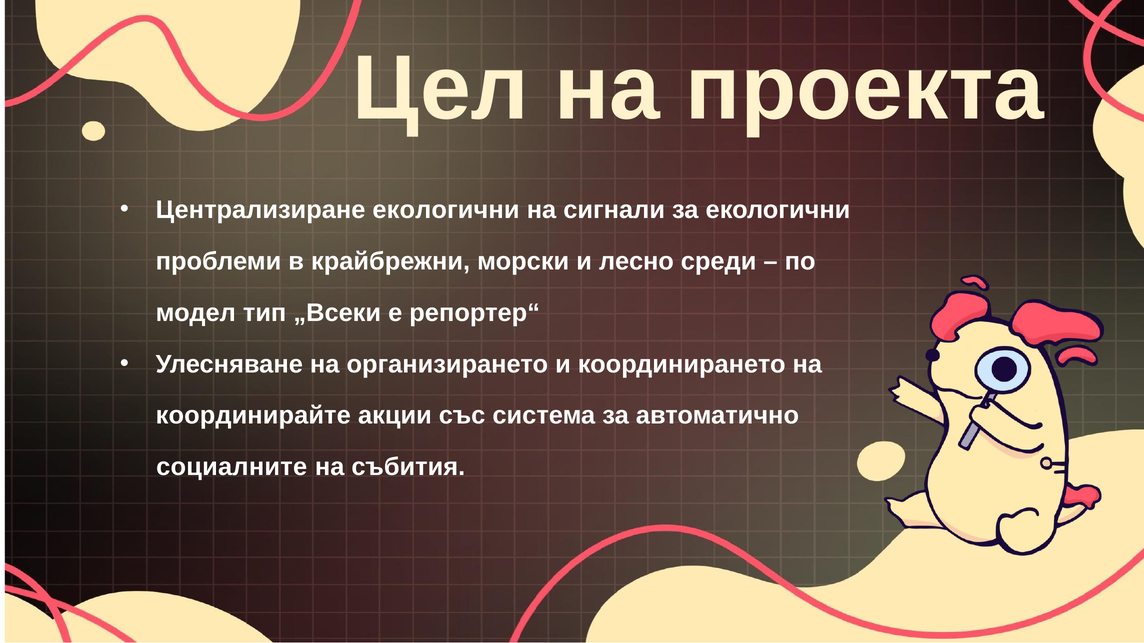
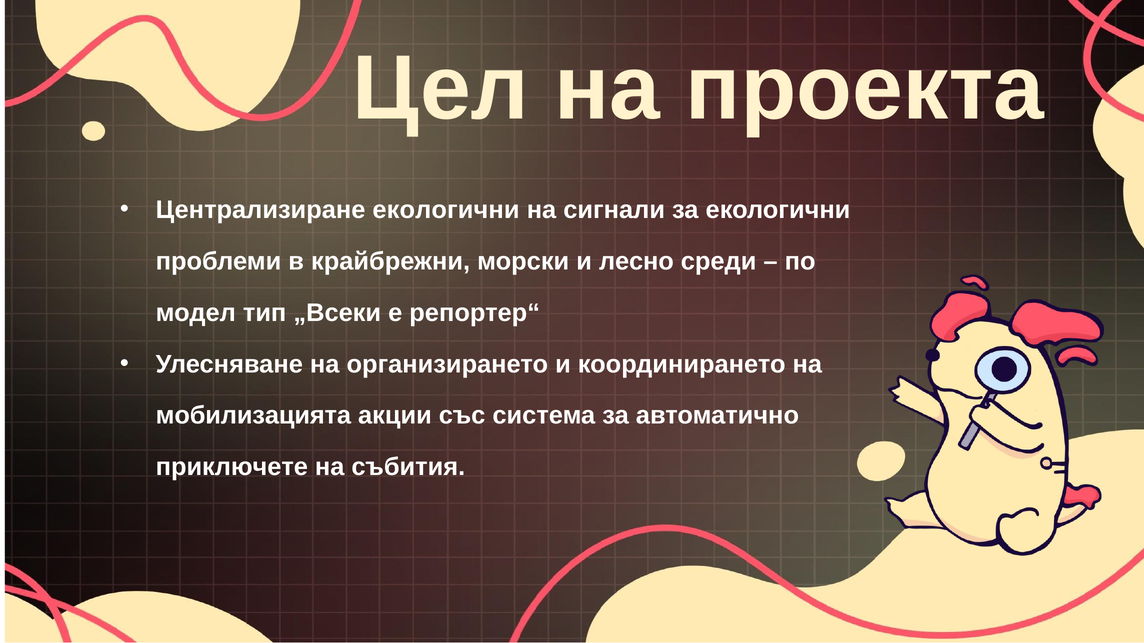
координирайте: координирайте -> мобилизацията (253, 416)
социалните: социалните -> приключете (232, 467)
